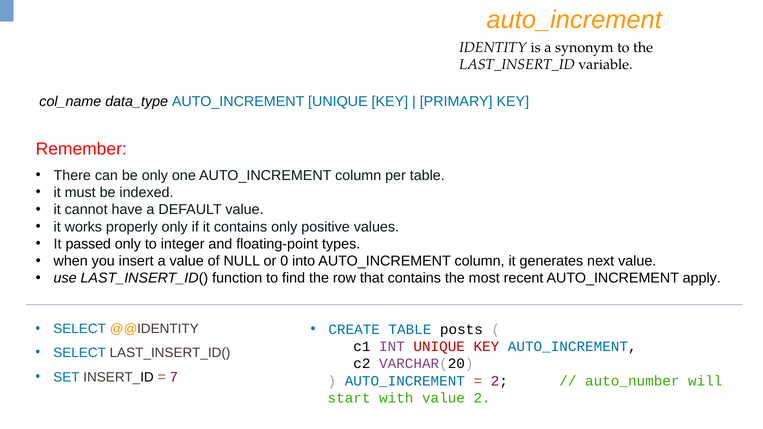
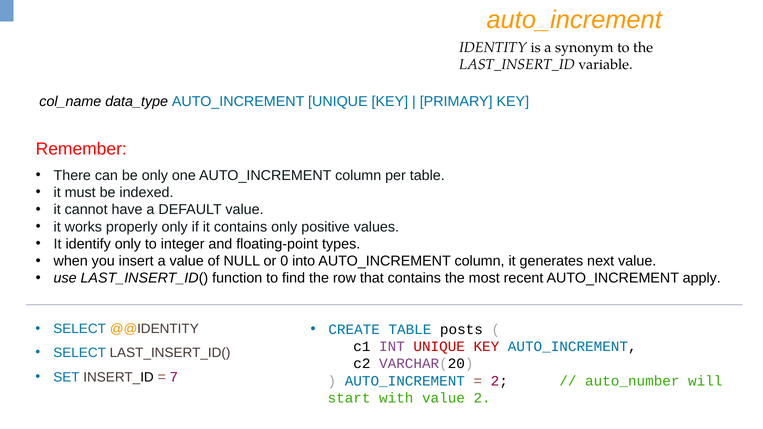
passed: passed -> identify (88, 244)
